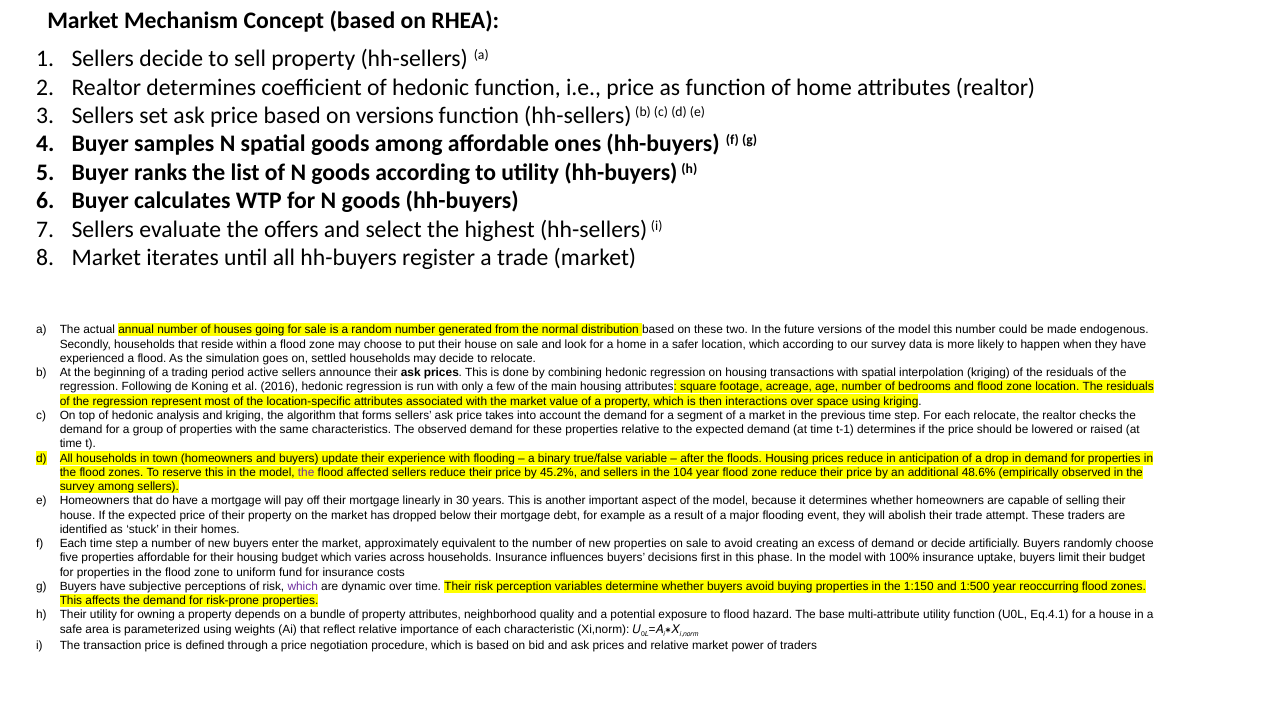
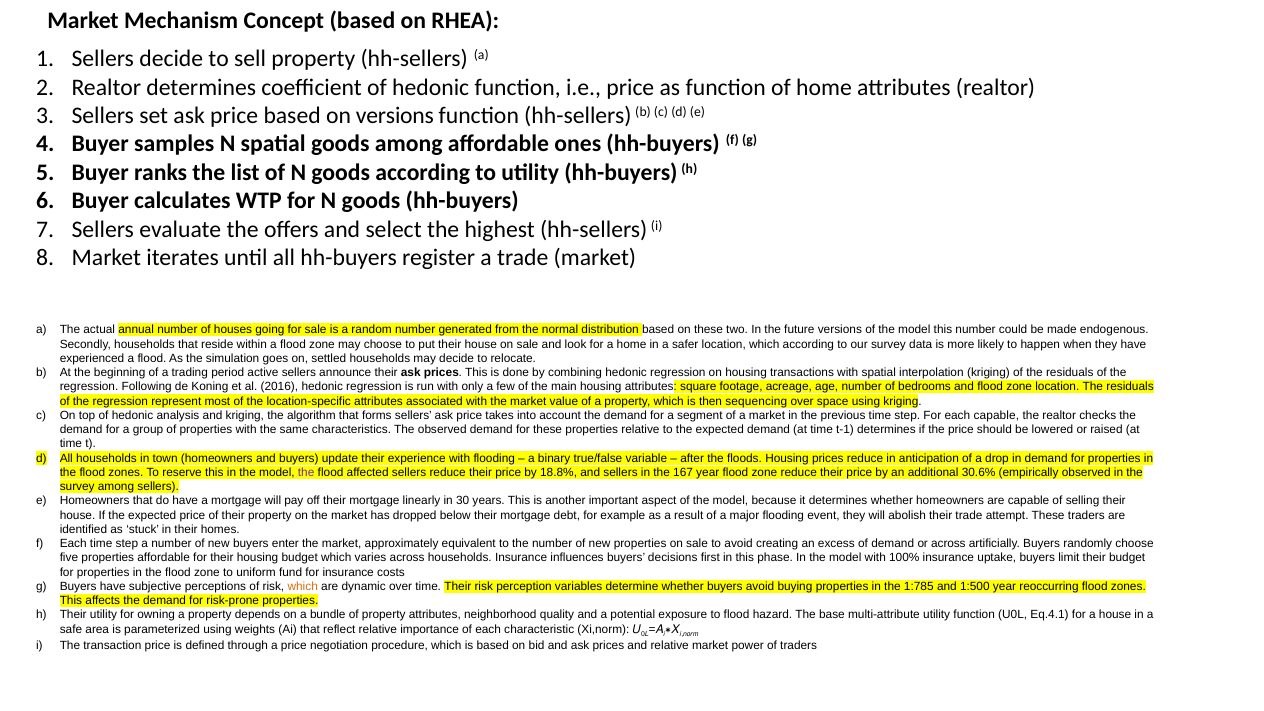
interactions: interactions -> sequencing (756, 401)
each relocate: relocate -> capable (996, 415)
45.2%: 45.2% -> 18.8% (559, 473)
104: 104 -> 167 (683, 473)
48.6%: 48.6% -> 30.6% (979, 473)
or decide: decide -> across (948, 544)
which colour: purple -> orange (303, 587)
1:150: 1:150 -> 1:785 (919, 587)
